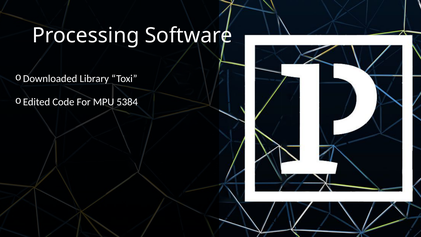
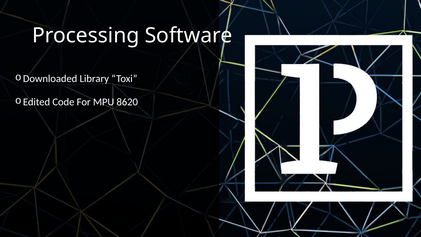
5384: 5384 -> 8620 (127, 102)
